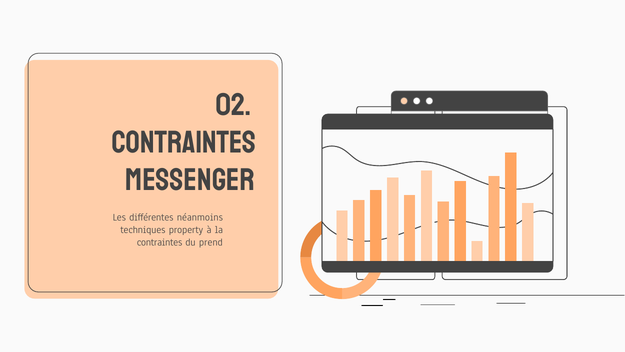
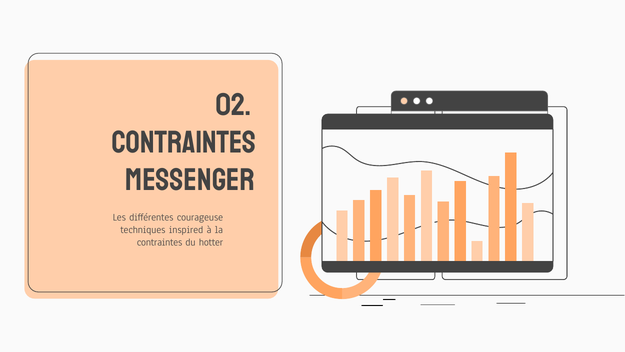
néanmoins: néanmoins -> courageuse (200, 217)
property: property -> inspired (186, 230)
prend: prend -> hotter (211, 242)
